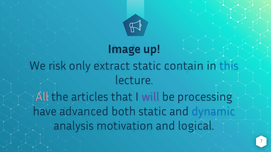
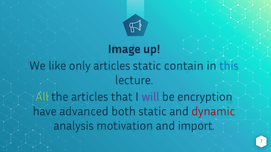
risk: risk -> like (57, 66)
only extract: extract -> articles (112, 66)
All colour: pink -> light green (42, 97)
processing: processing -> encryption (205, 97)
dynamic colour: blue -> red (213, 112)
logical: logical -> import (196, 126)
